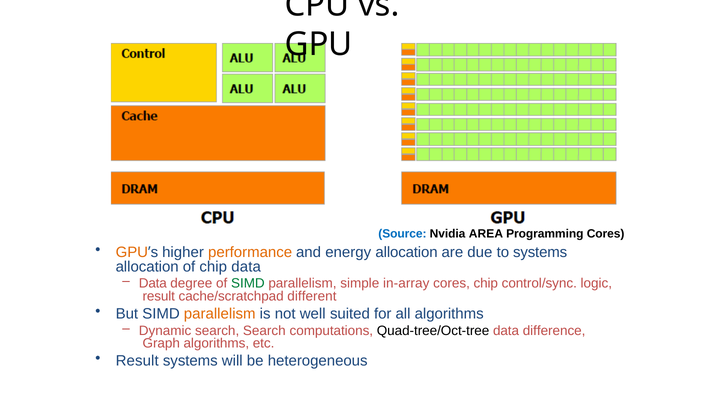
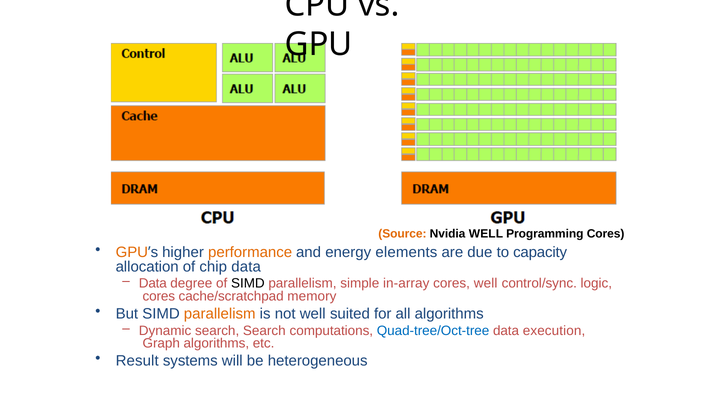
Source colour: blue -> orange (402, 234)
Nvidia AREA: AREA -> WELL (486, 234)
energy allocation: allocation -> elements (406, 252)
to systems: systems -> capacity (540, 252)
SIMD colour: green -> black (248, 283)
cores chip: chip -> well (486, 283)
result: result -> cores (159, 296)
different: different -> memory (312, 296)
Quad-tree/Oct-tree colour: black -> blue (433, 331)
difference: difference -> execution (554, 331)
